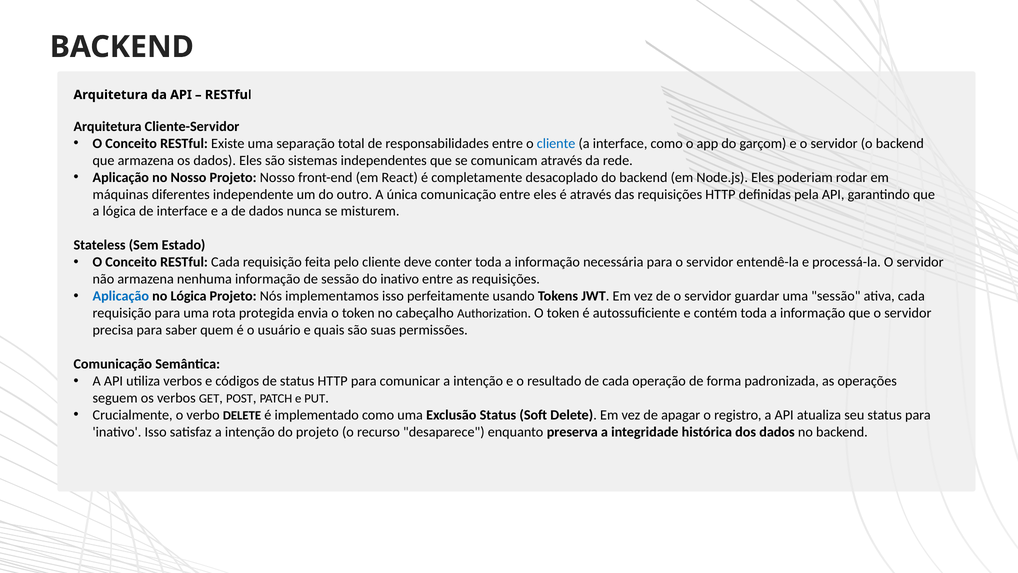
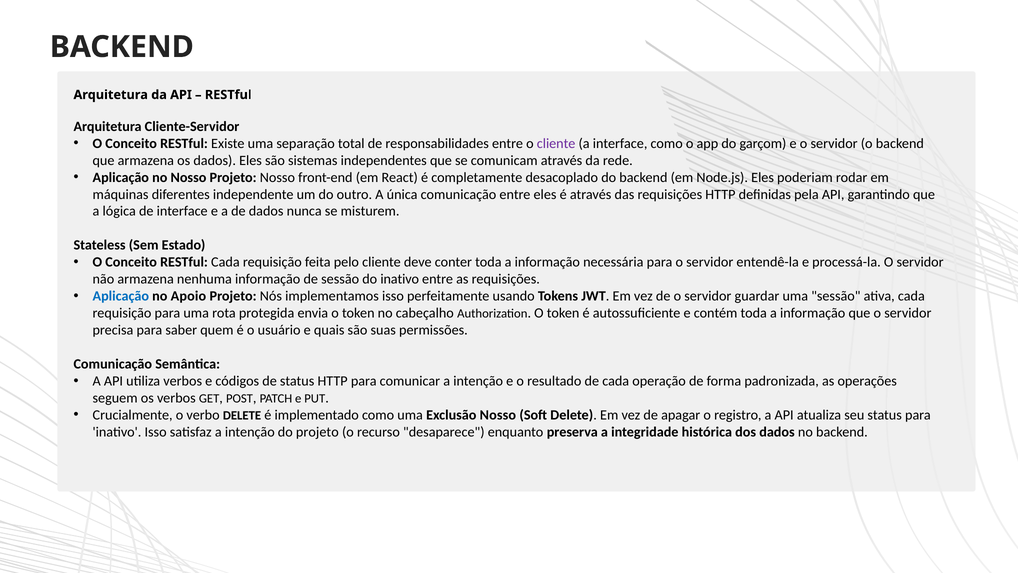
cliente colour: blue -> purple (556, 143)
no Lógica: Lógica -> Apoio (188, 296)
Exclusão Status: Status -> Nosso (498, 415)
